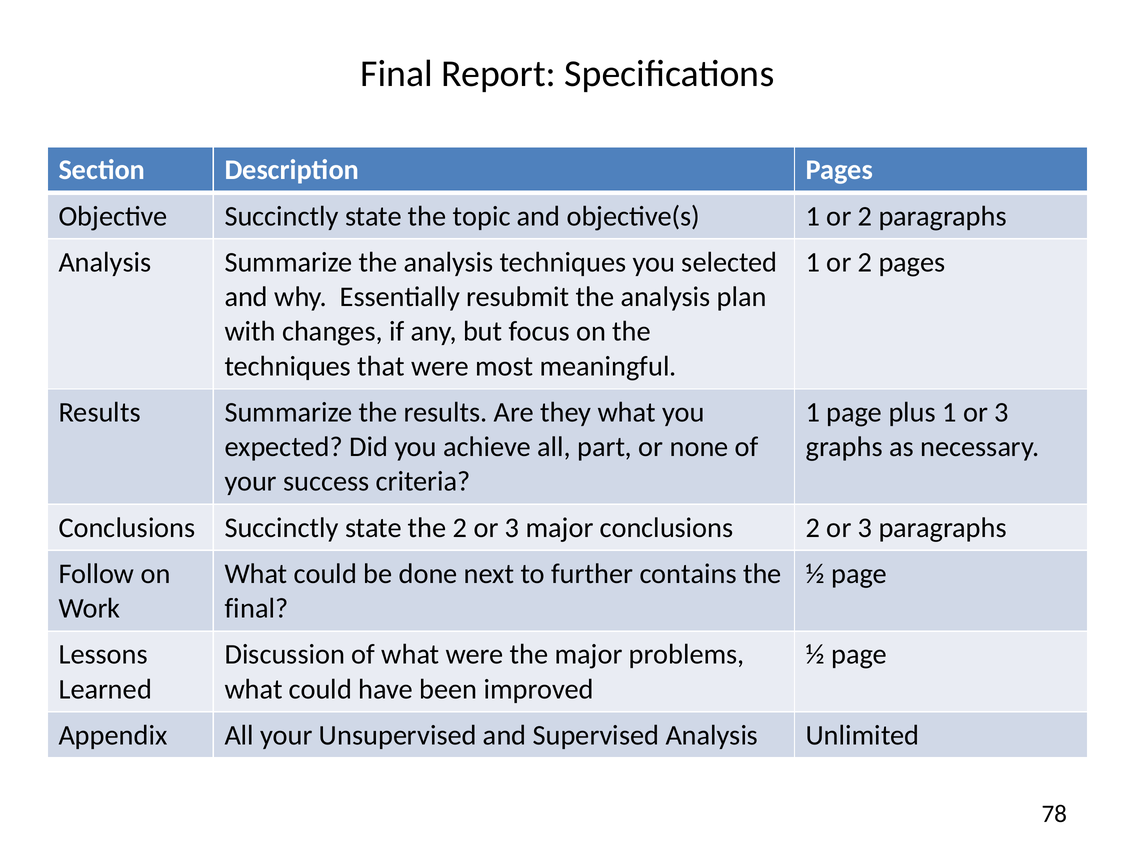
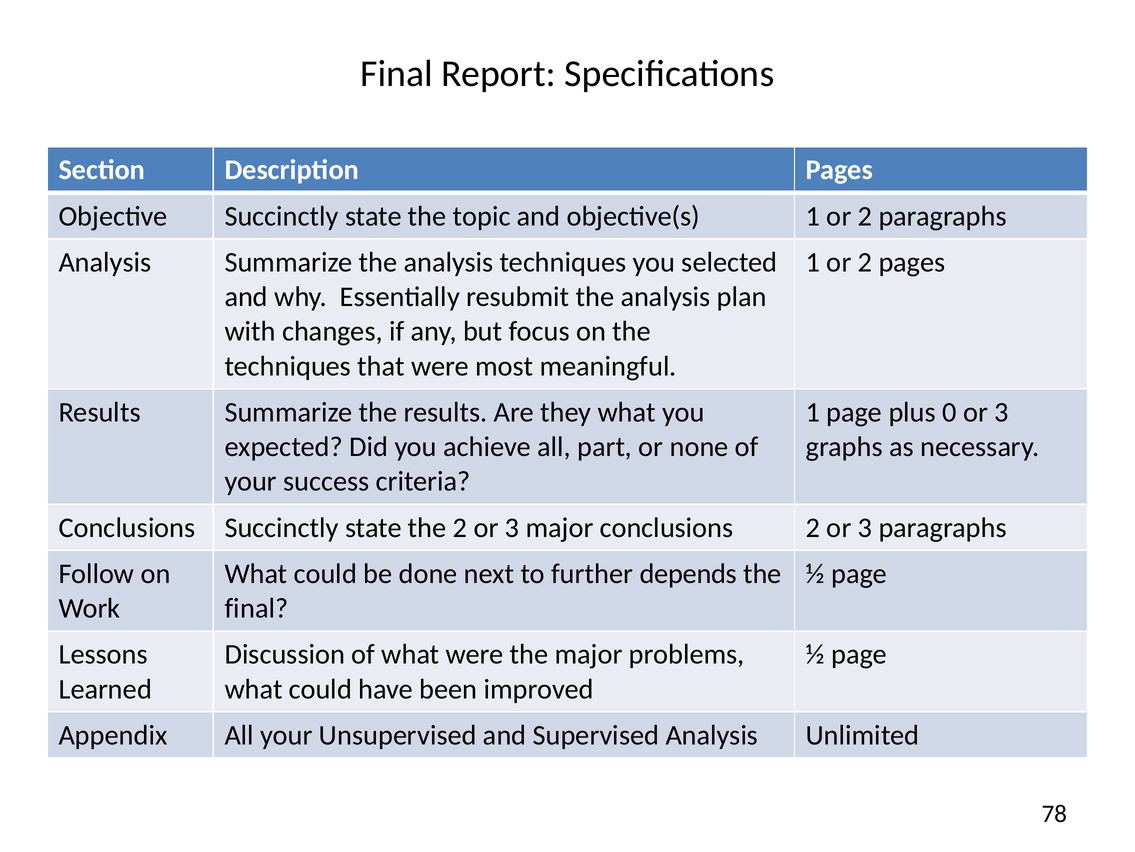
plus 1: 1 -> 0 (950, 412)
contains: contains -> depends (688, 573)
